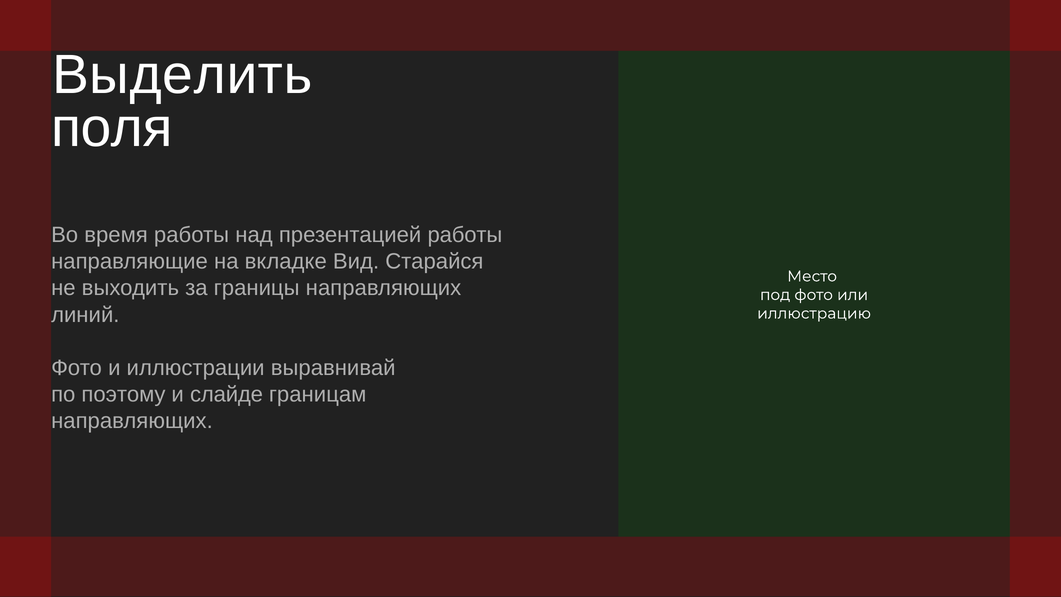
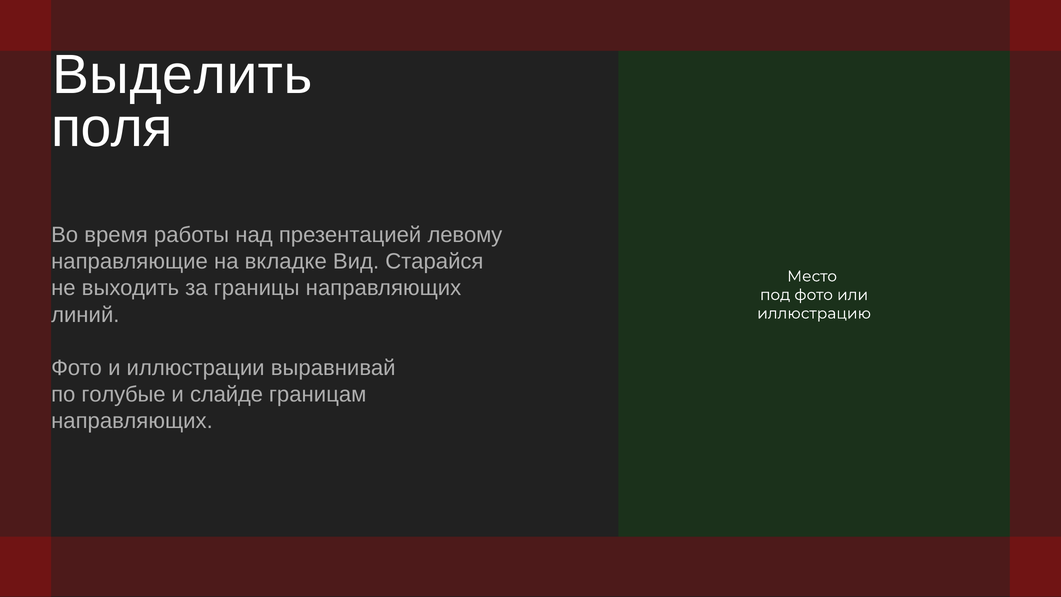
презентацией работы: работы -> левому (465, 235)
поэтому: поэтому -> голубые (124, 394)
